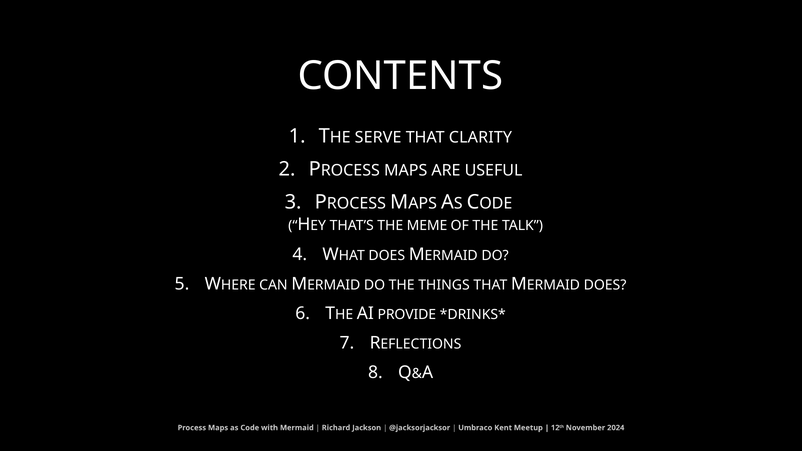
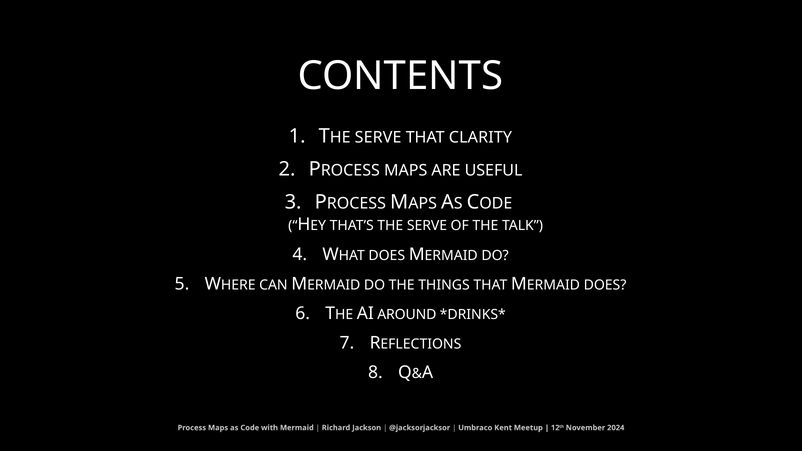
THE MEME: MEME -> SERVE (427, 226)
PROVIDE: PROVIDE -> AROUND (407, 315)
